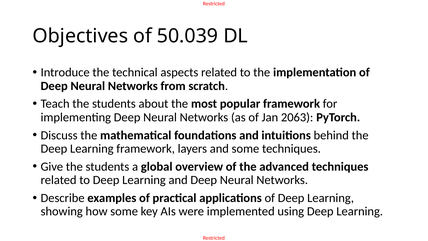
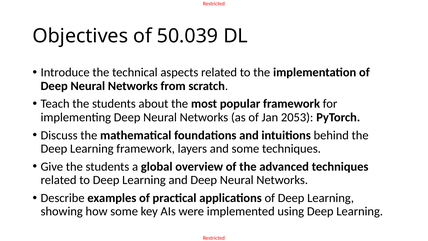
2063: 2063 -> 2053 (297, 117)
